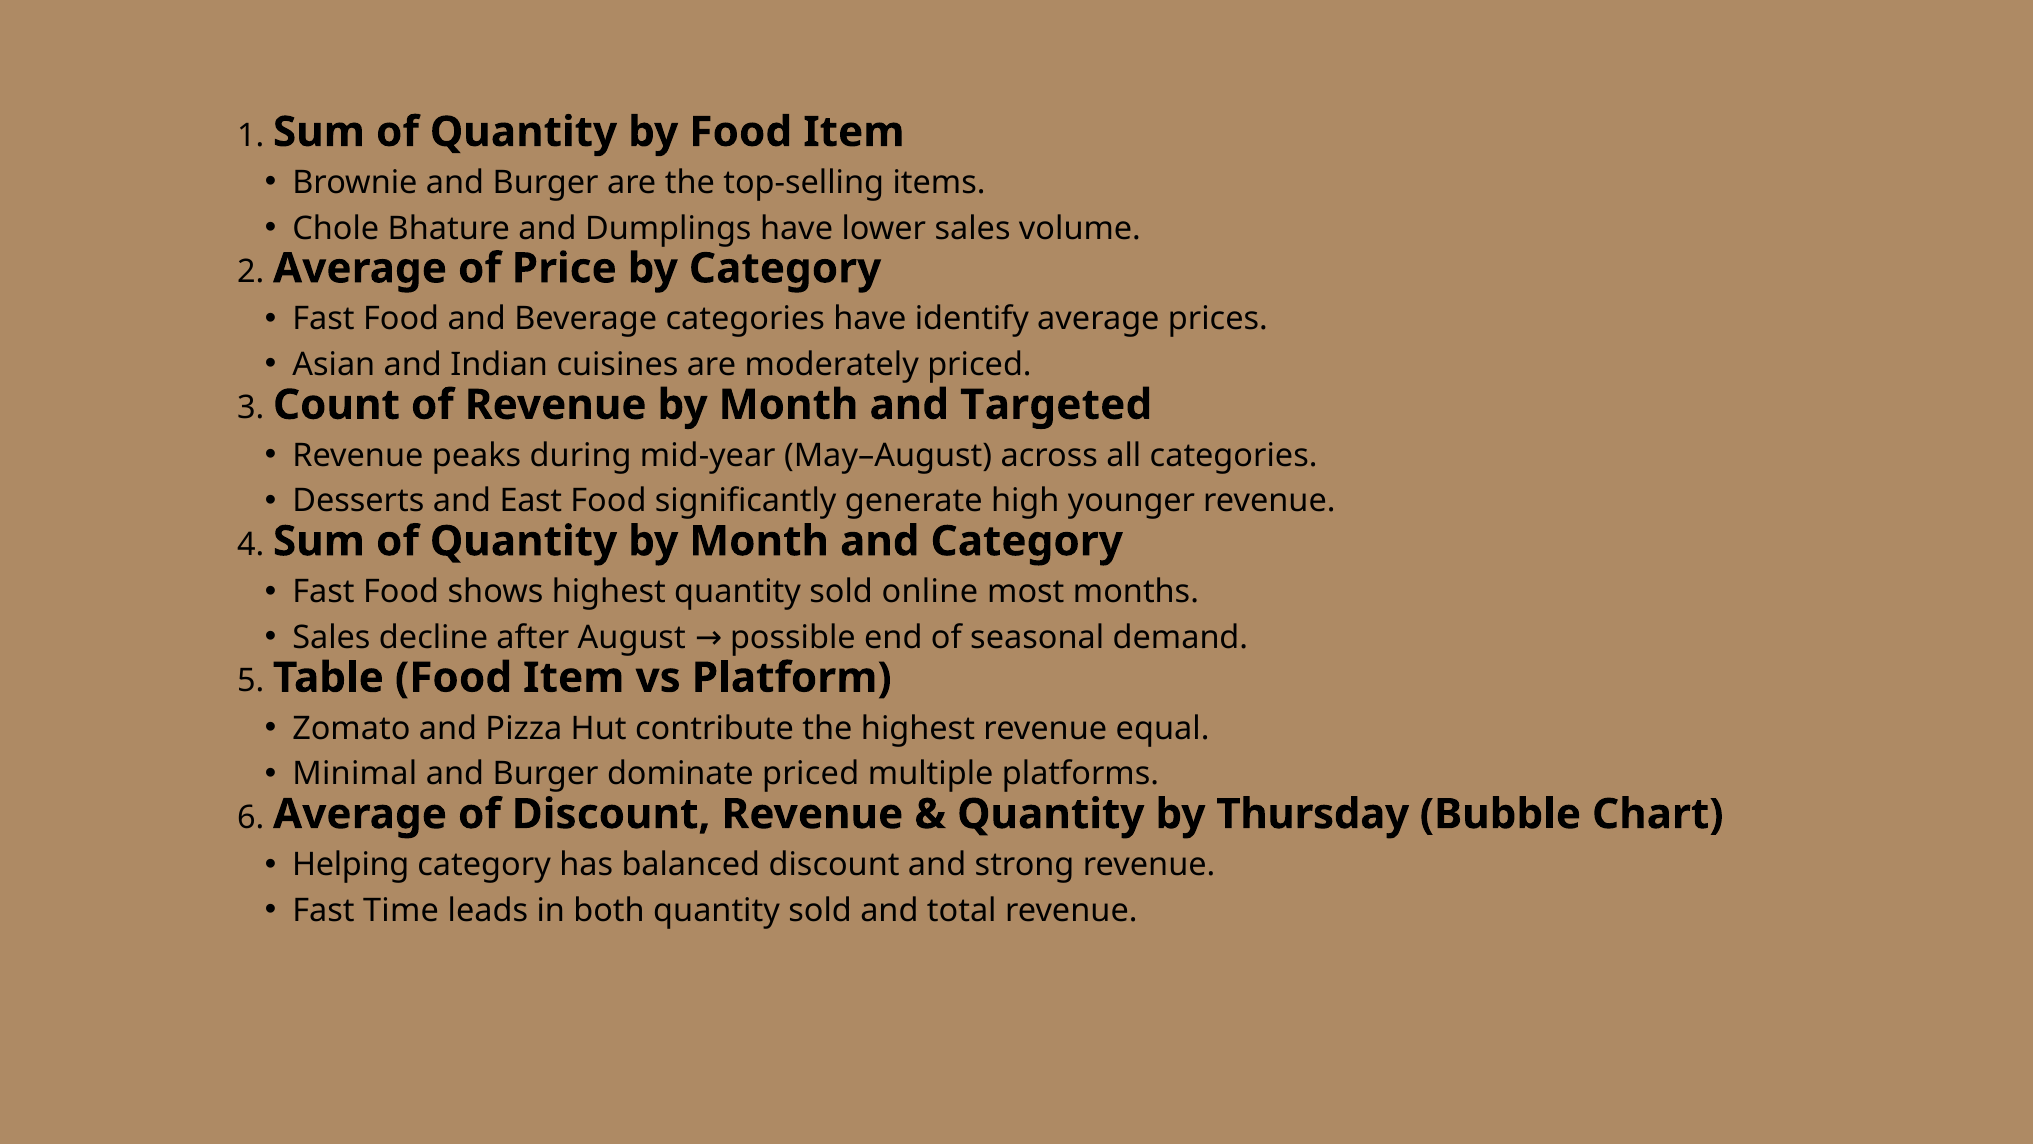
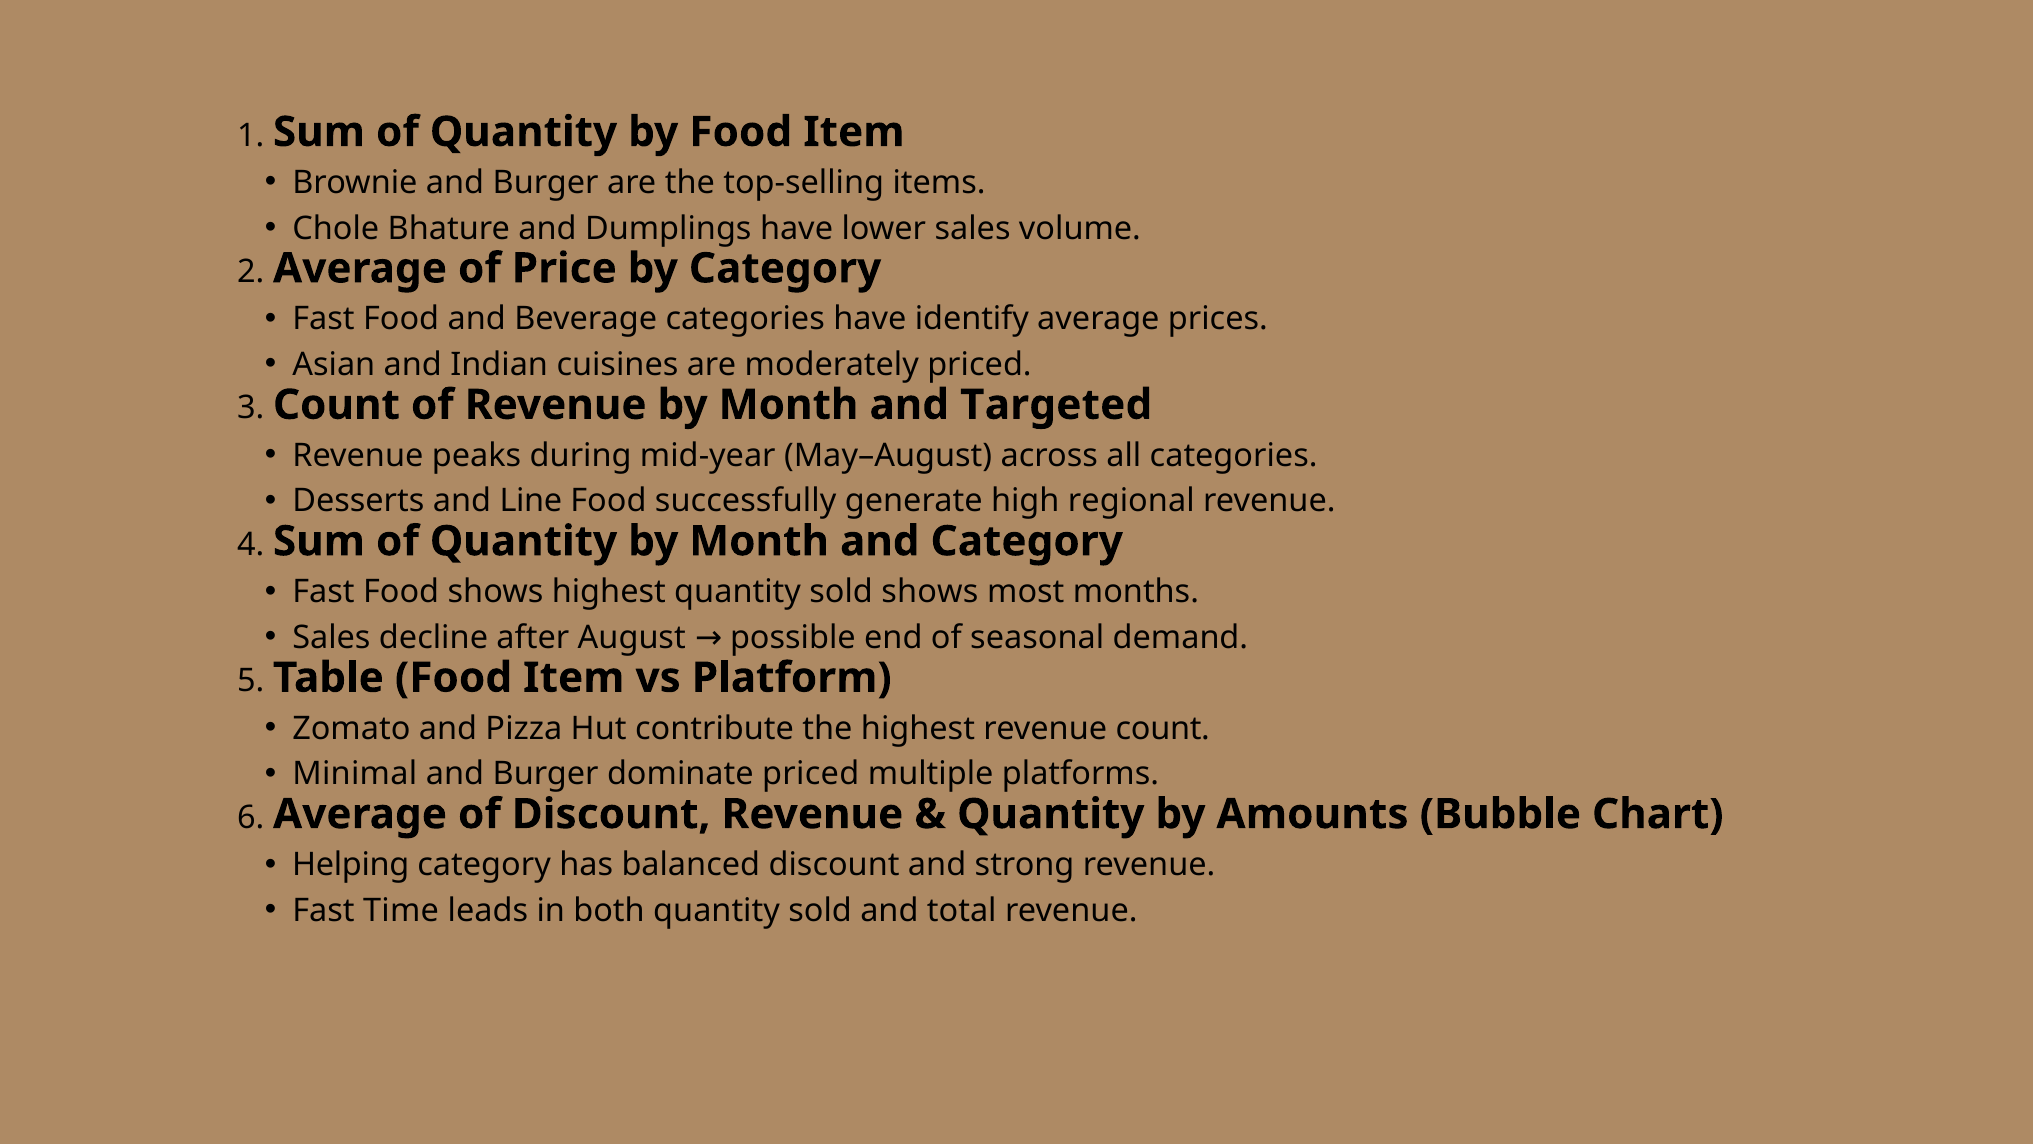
East: East -> Line (531, 501)
significantly: significantly -> successfully (746, 501)
younger: younger -> regional (1131, 501)
sold online: online -> shows (930, 592)
revenue equal: equal -> count (1163, 728)
Thursday: Thursday -> Amounts (1312, 814)
